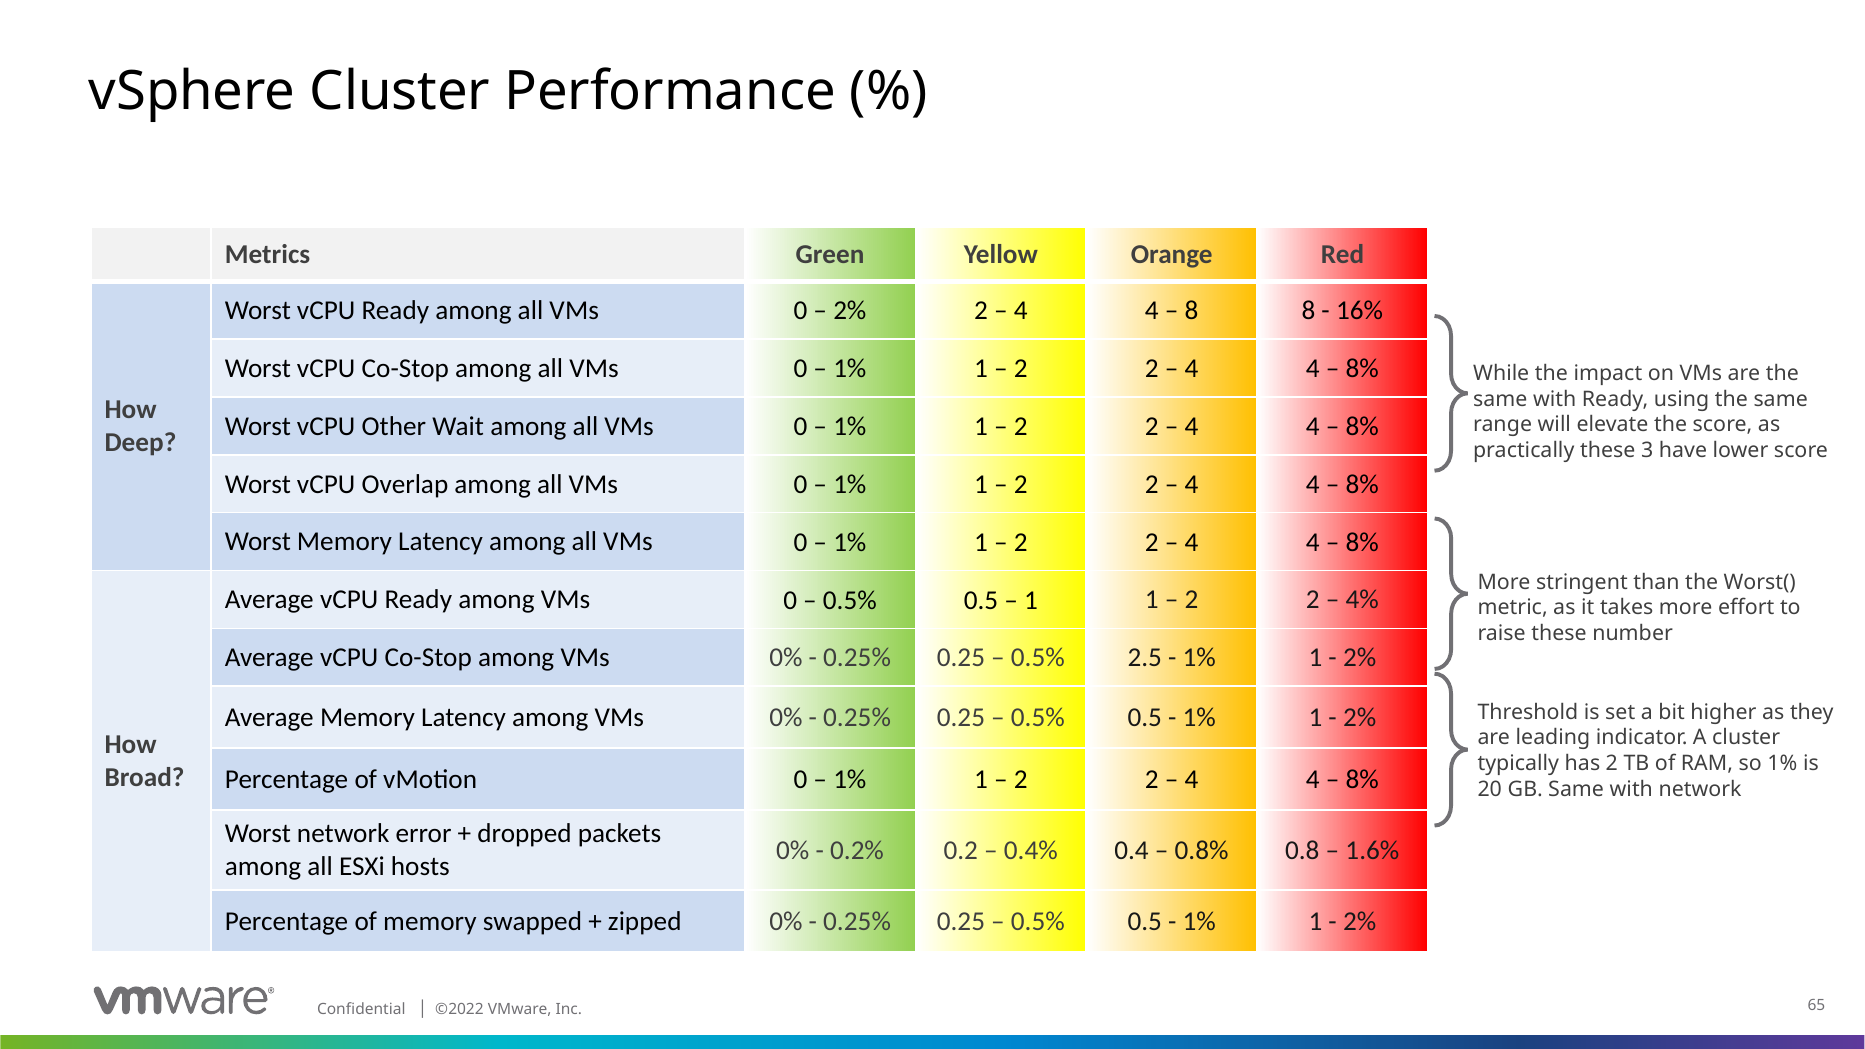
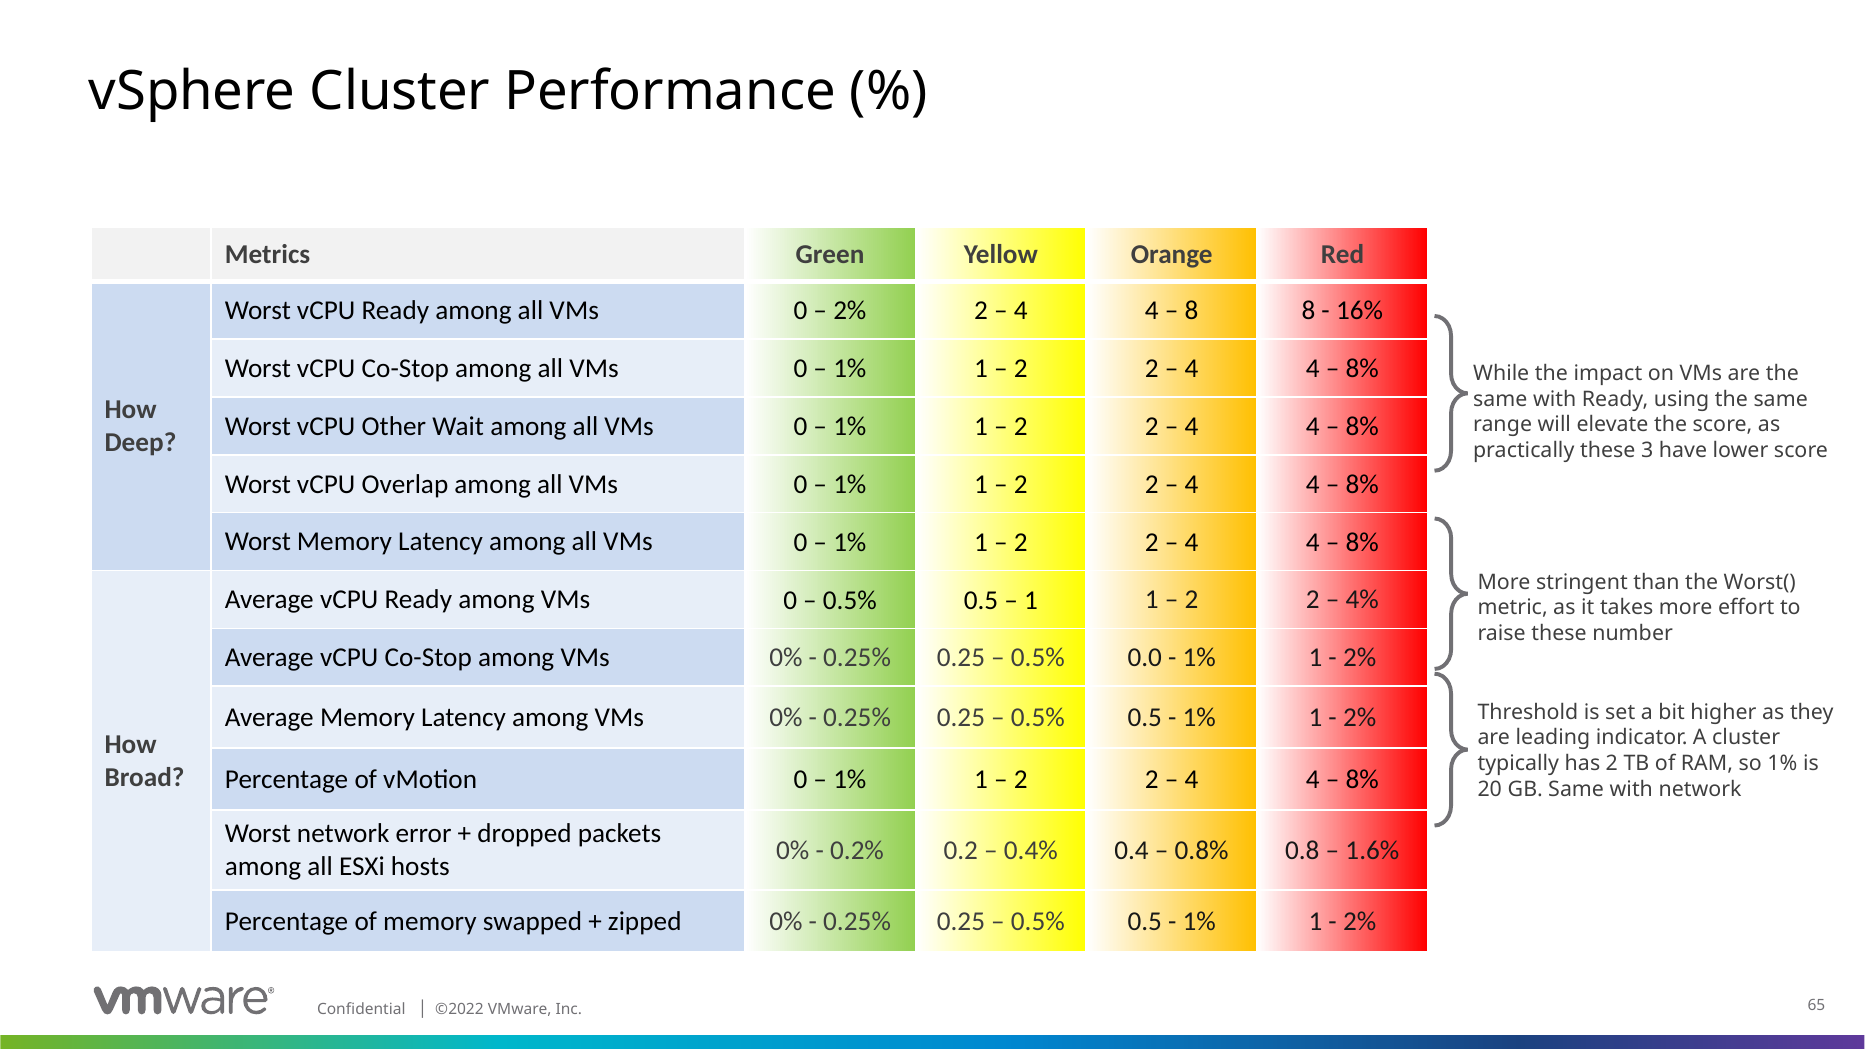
2.5: 2.5 -> 0.0 (1145, 658)
